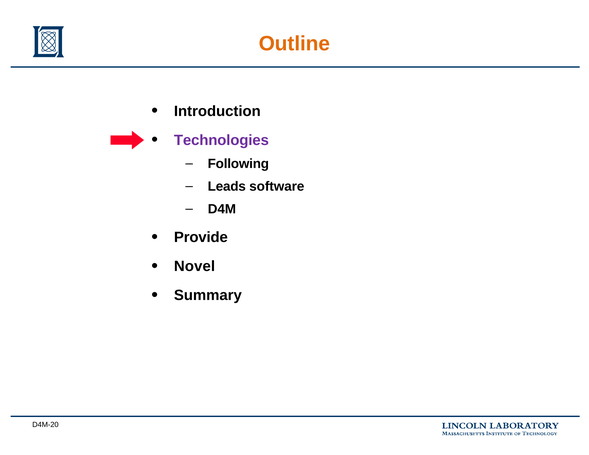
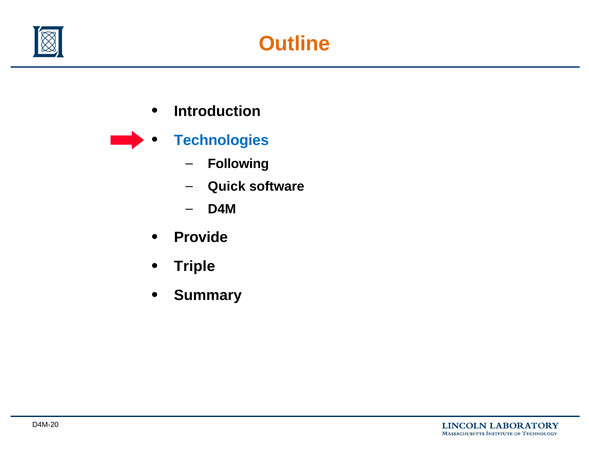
Technologies colour: purple -> blue (221, 140)
Leads: Leads -> Quick (227, 186)
Novel: Novel -> Triple (195, 266)
